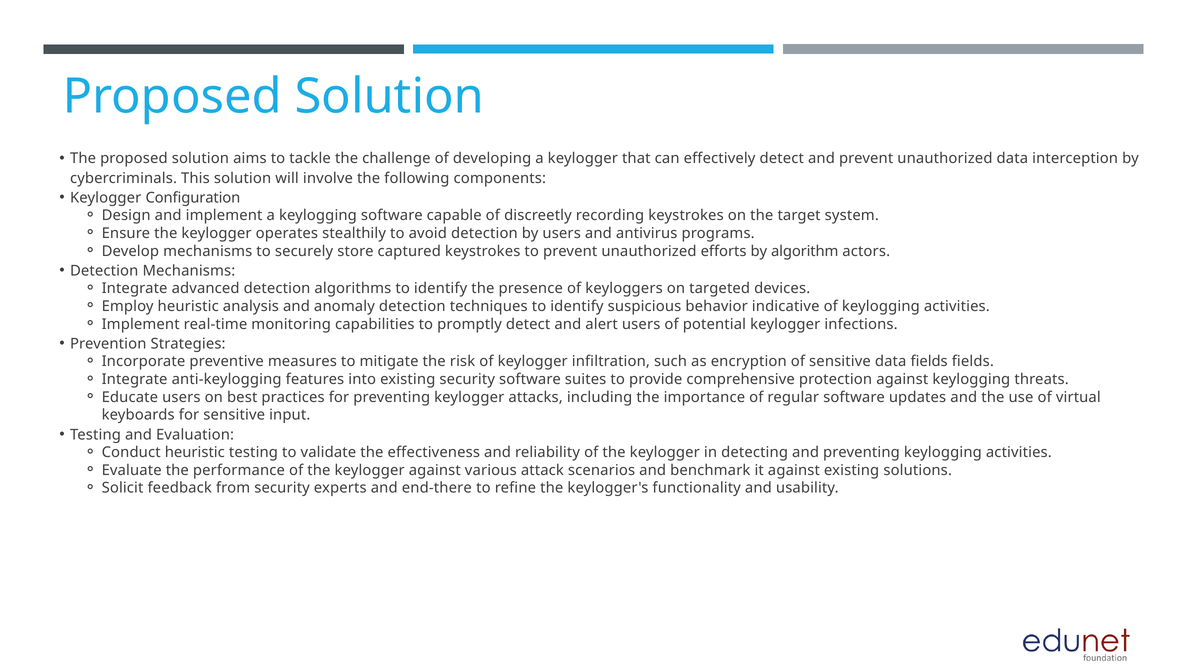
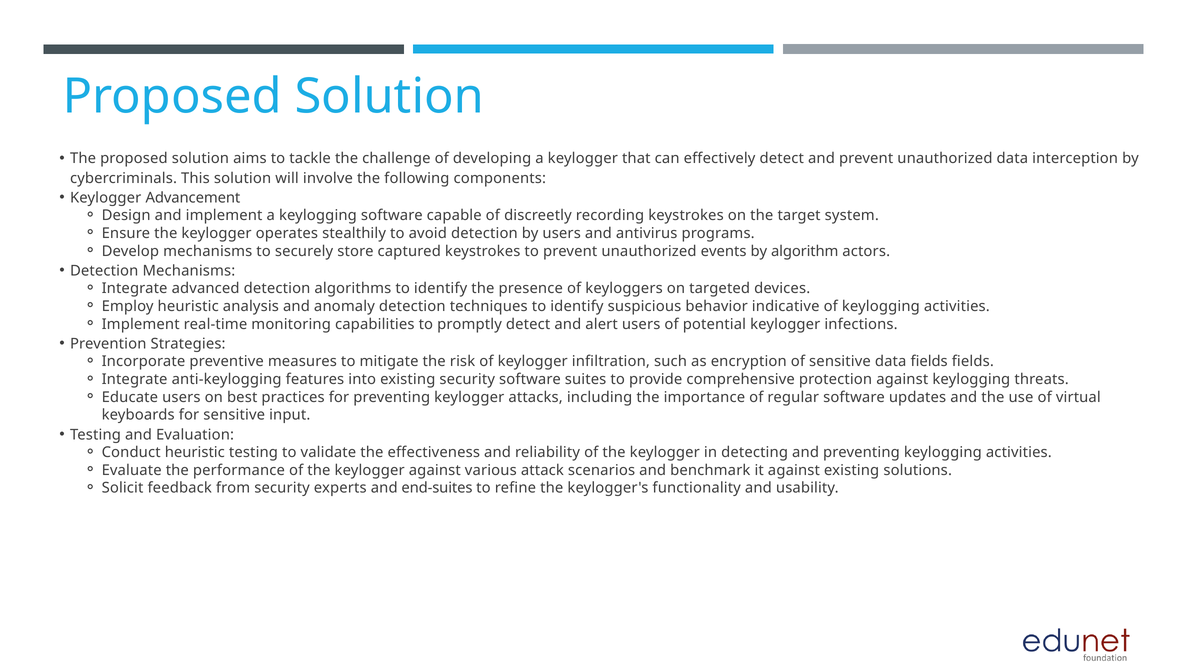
Configuration: Configuration -> Advancement (193, 198)
efforts: efforts -> events (724, 251)
end-there: end-there -> end-suites (437, 488)
